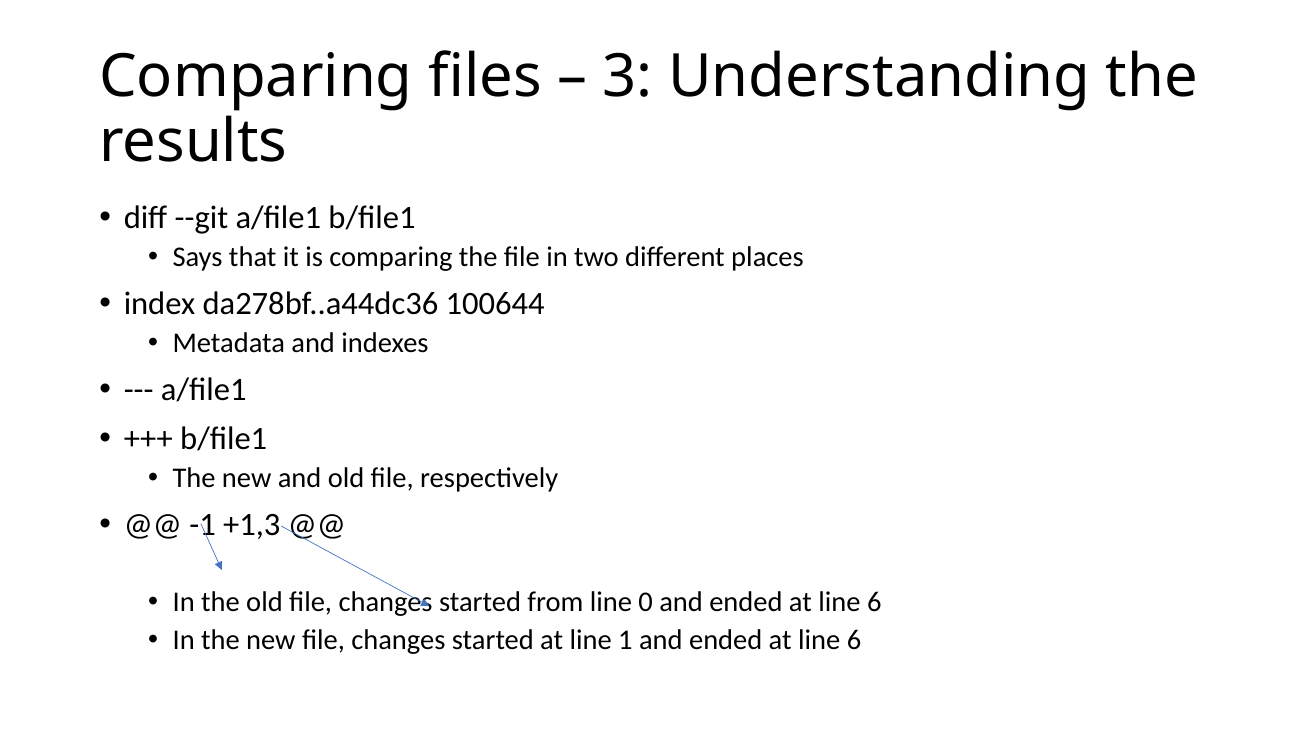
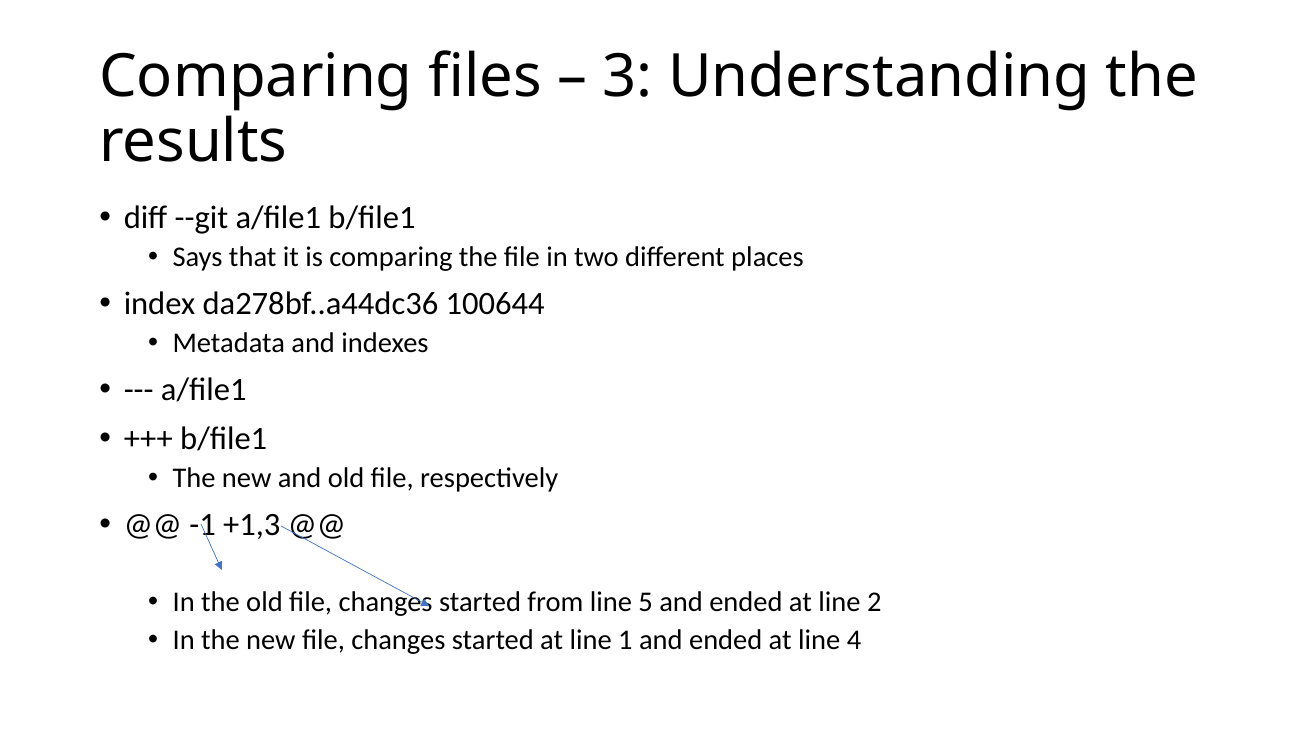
0: 0 -> 5 (646, 602)
6: 6 -> 2 (874, 602)
6: 6 -> 4 (854, 640)
